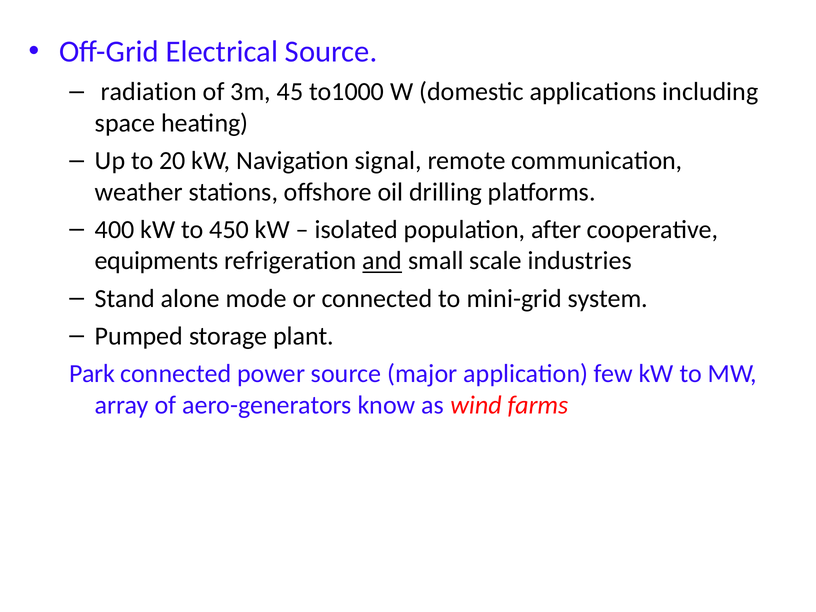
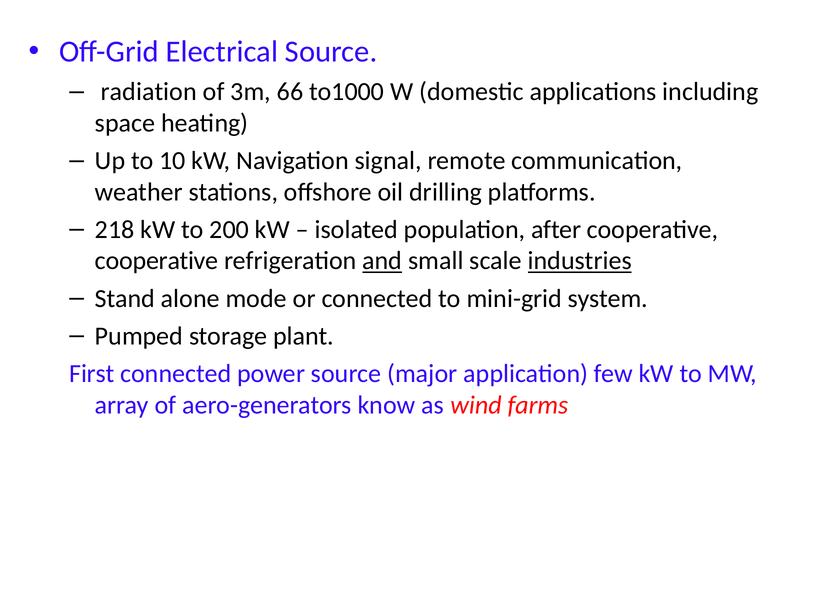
45: 45 -> 66 (290, 92)
20: 20 -> 10 (172, 161)
400: 400 -> 218 (115, 230)
450: 450 -> 200 (229, 230)
equipments: equipments -> cooperative (157, 261)
industries underline: none -> present (580, 261)
Park: Park -> First (92, 374)
